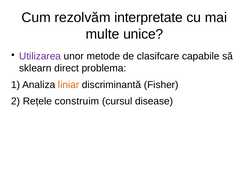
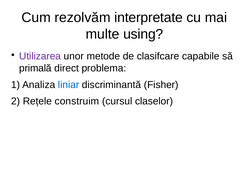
unice: unice -> using (143, 34)
sklearn: sklearn -> primală (35, 68)
liniar colour: orange -> blue (69, 85)
disease: disease -> claselor (154, 101)
